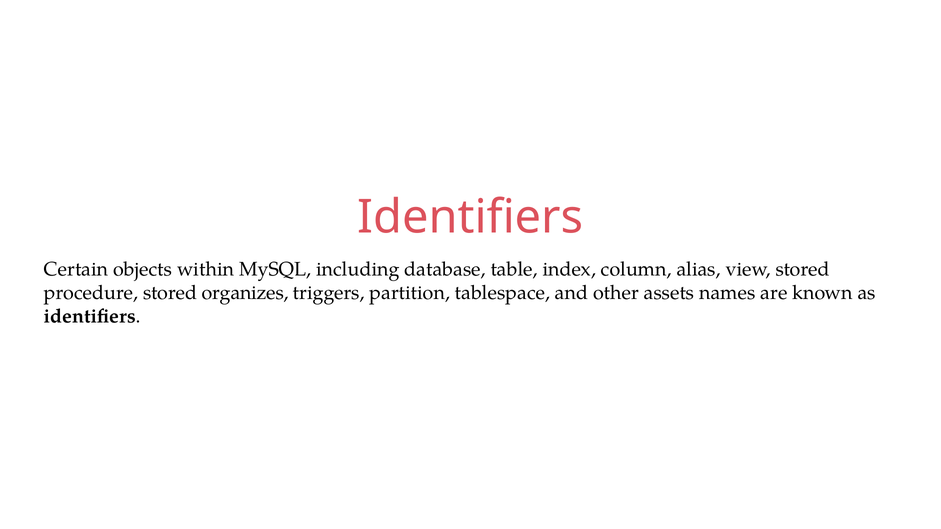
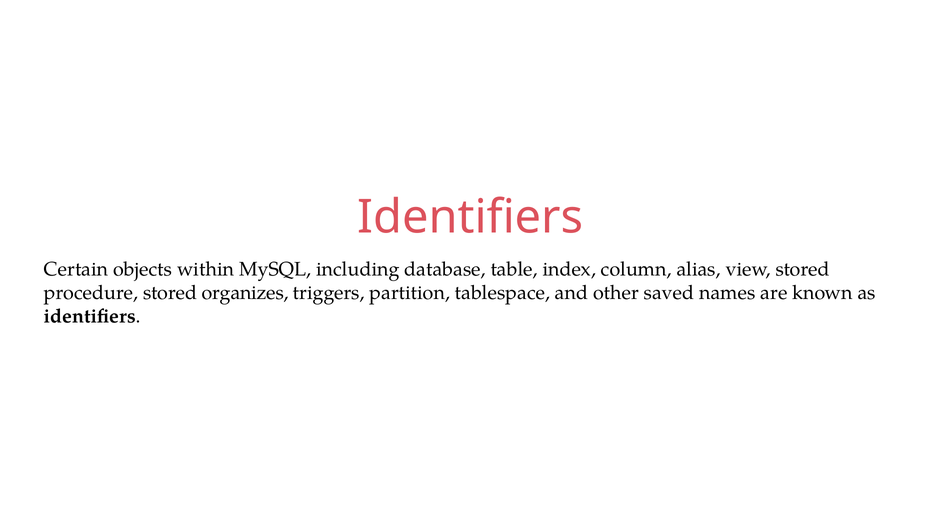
assets: assets -> saved (669, 293)
